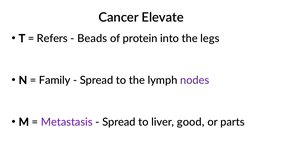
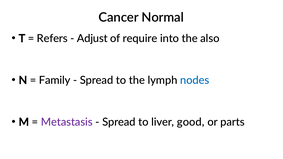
Elevate: Elevate -> Normal (163, 18)
Beads: Beads -> Adjust (92, 39)
protein: protein -> require (140, 39)
legs: legs -> also (210, 39)
nodes colour: purple -> blue (195, 80)
